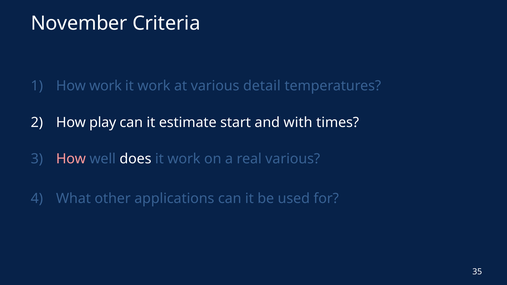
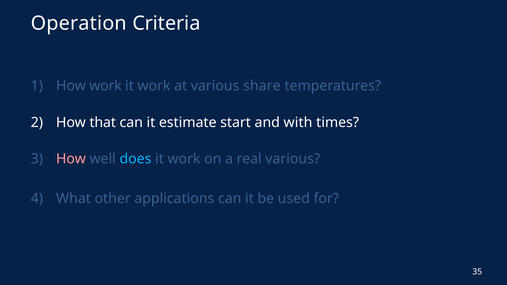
November: November -> Operation (79, 23)
detail: detail -> share (262, 86)
play: play -> that (103, 122)
does colour: white -> light blue (135, 159)
